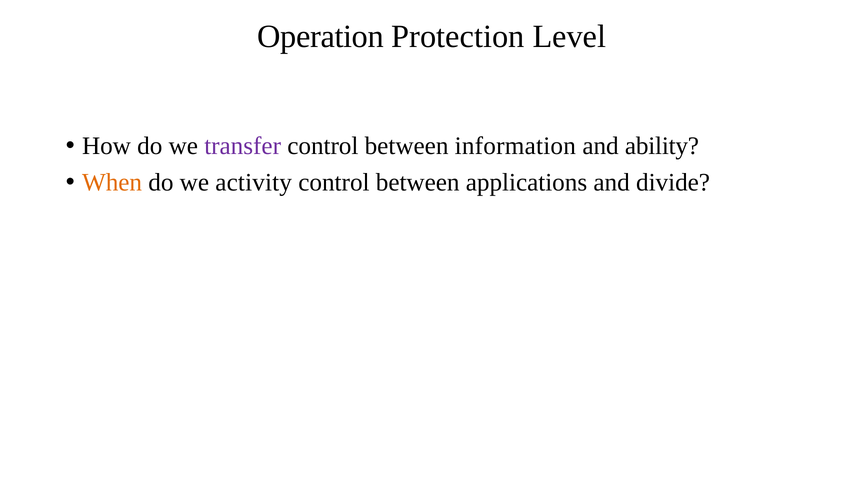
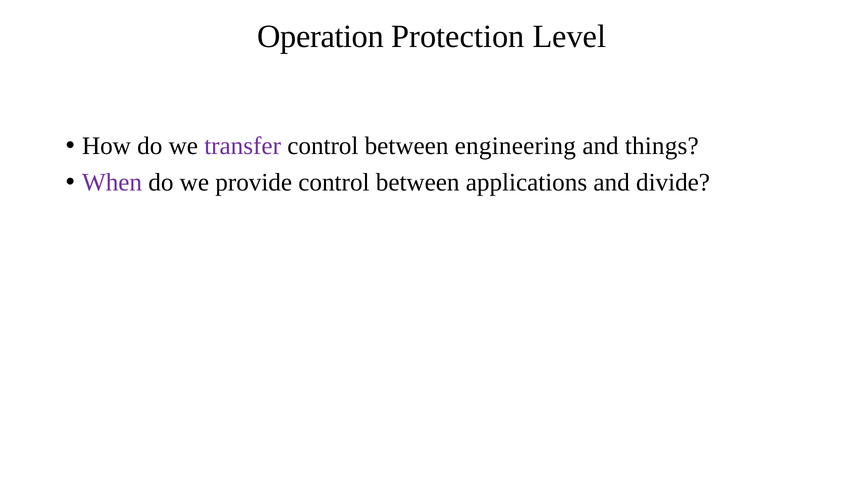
information: information -> engineering (515, 146)
ability: ability -> things (662, 146)
When colour: orange -> purple (112, 182)
activity: activity -> provide (254, 182)
